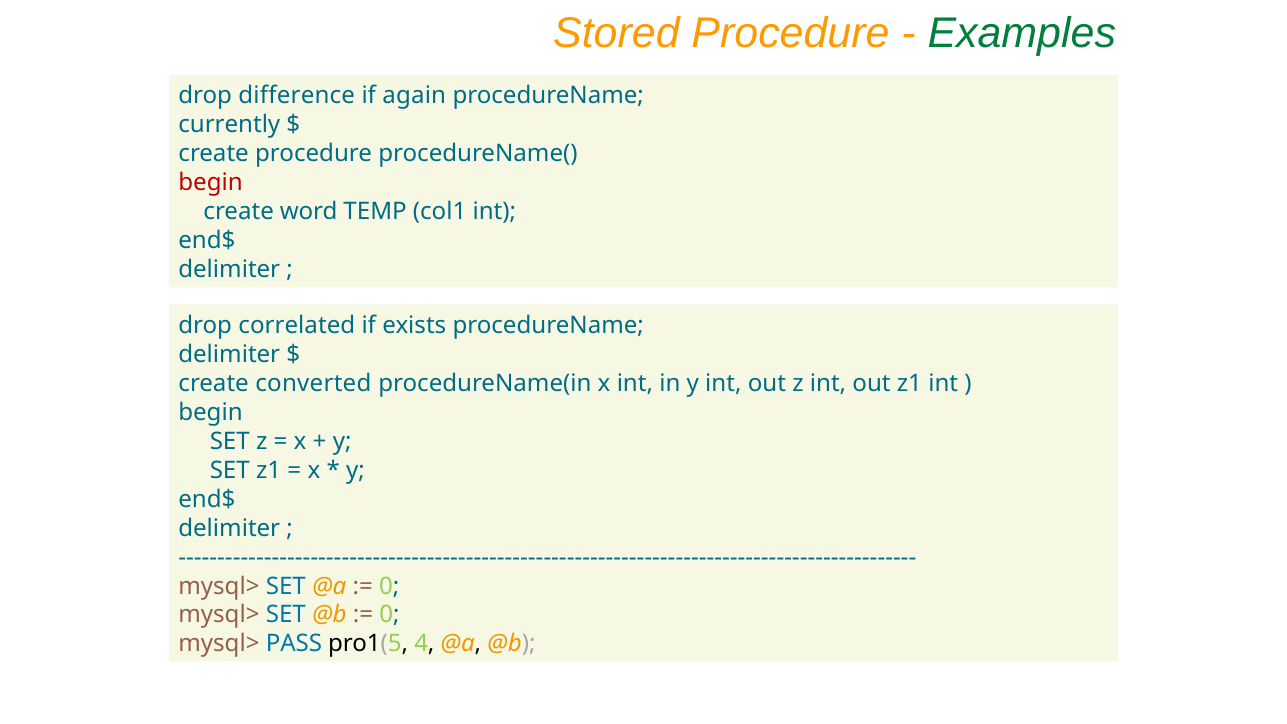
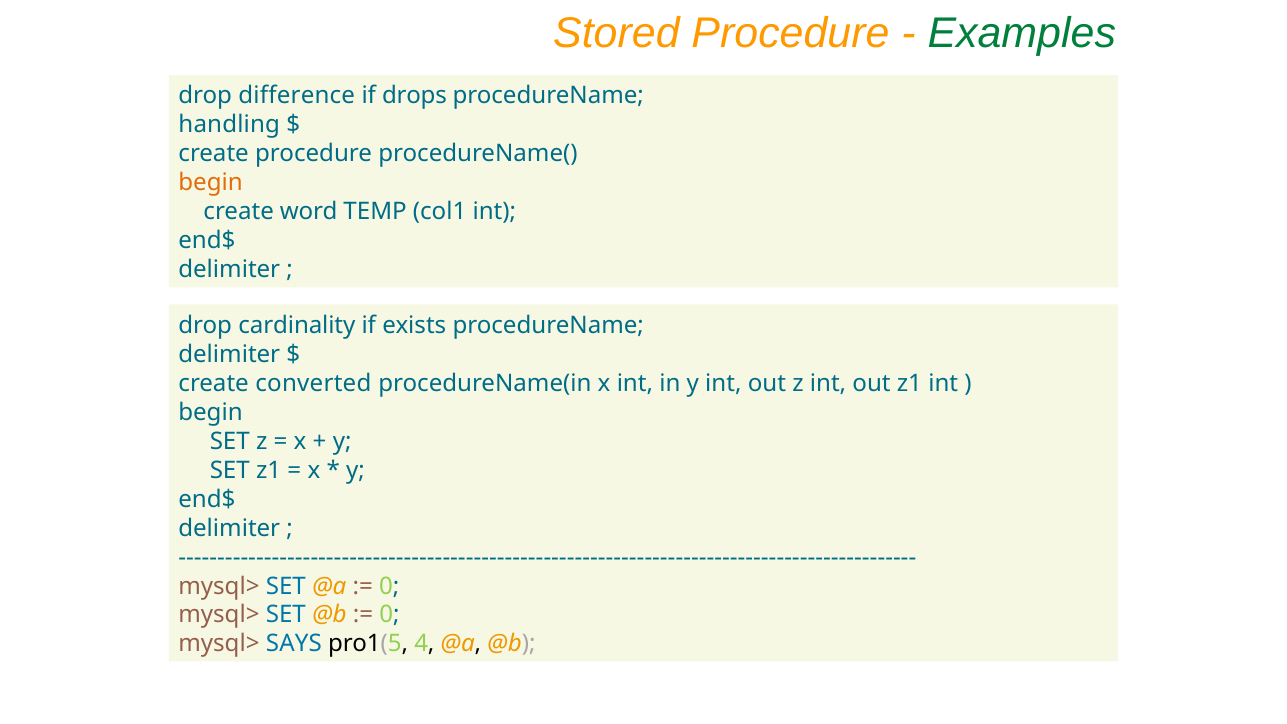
again: again -> drops (414, 96)
currently: currently -> handling (229, 125)
begin colour: red -> orange (211, 183)
correlated: correlated -> cardinality (297, 325)
PASS: PASS -> SAYS (294, 644)
